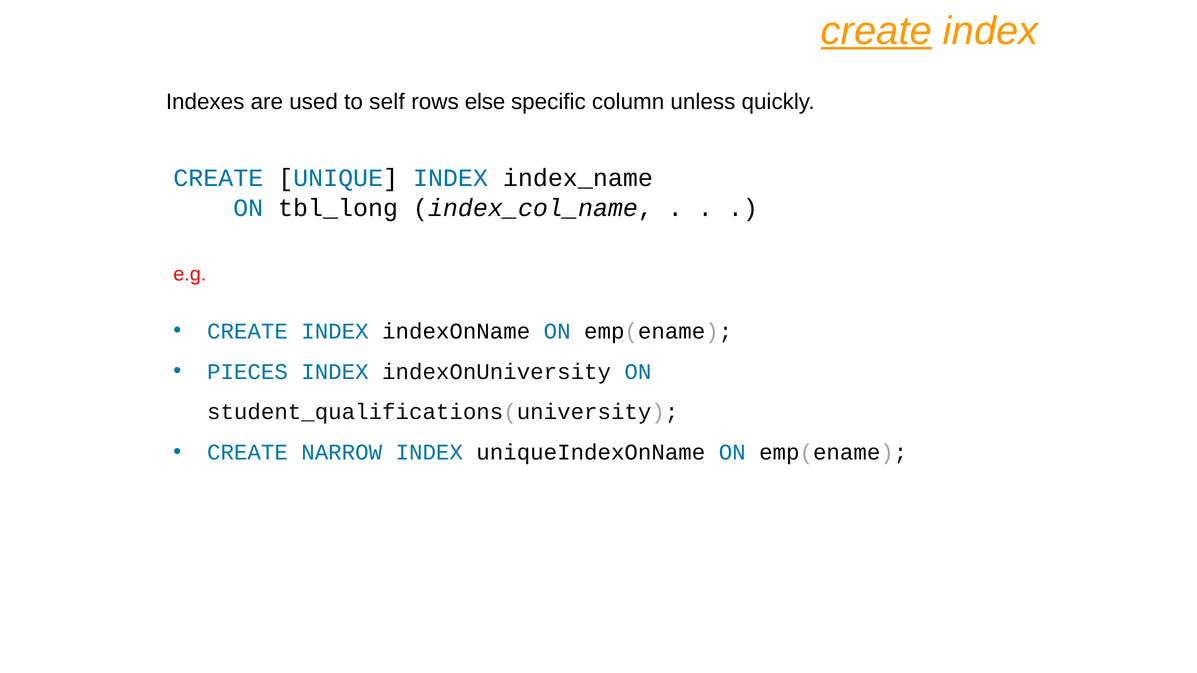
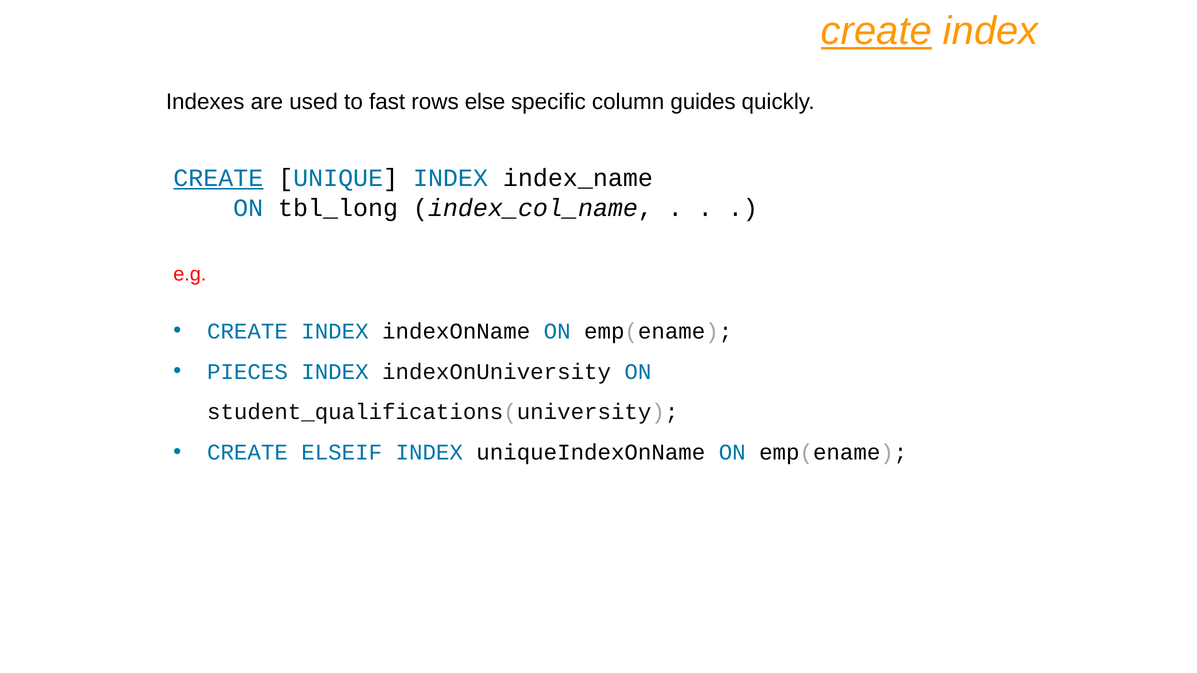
self: self -> fast (387, 102)
unless: unless -> guides (703, 102)
CREATE underline: none -> present (218, 178)
NARROW: NARROW -> ELSEIF (342, 453)
